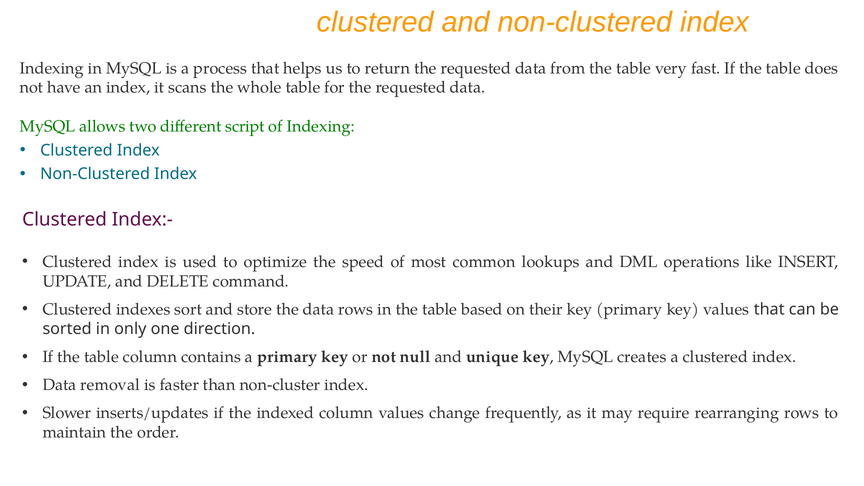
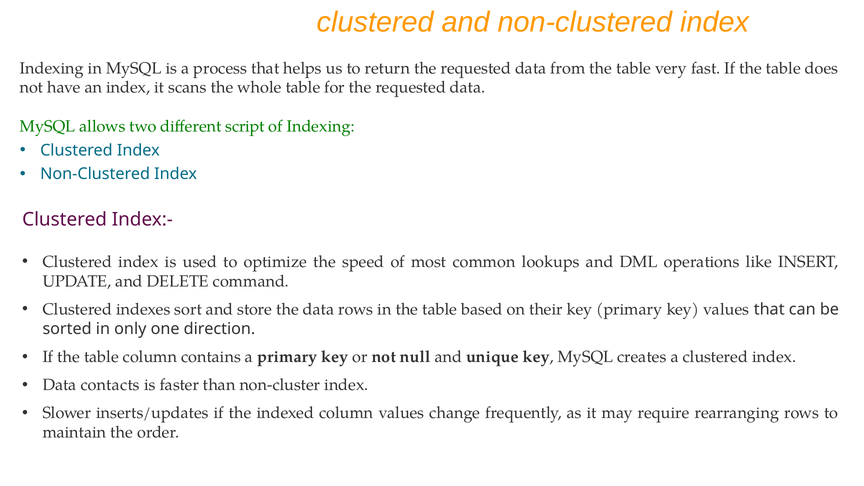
removal: removal -> contacts (110, 385)
